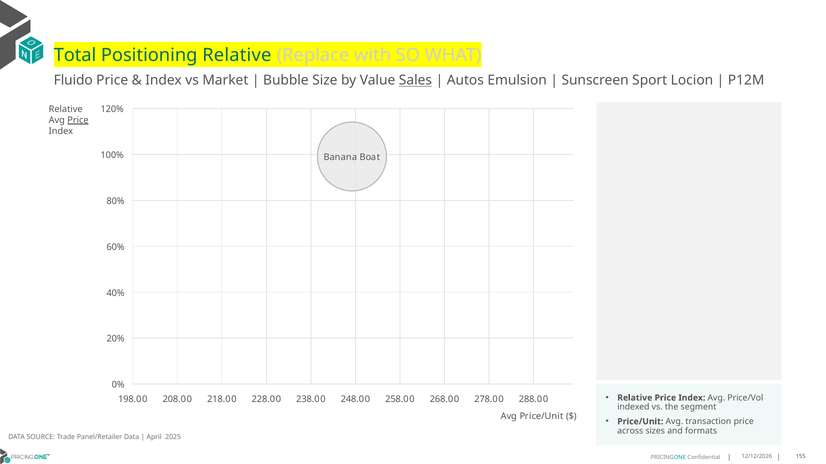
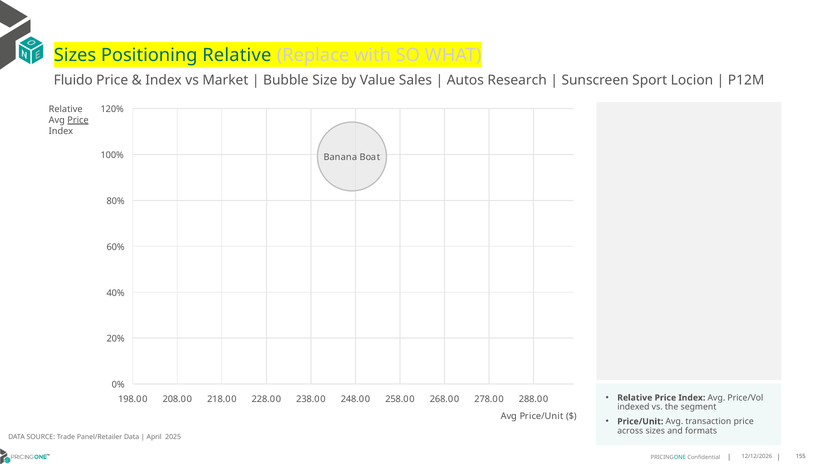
Total: Total -> Sizes (75, 56)
Sales underline: present -> none (415, 81)
Emulsion: Emulsion -> Research (517, 81)
